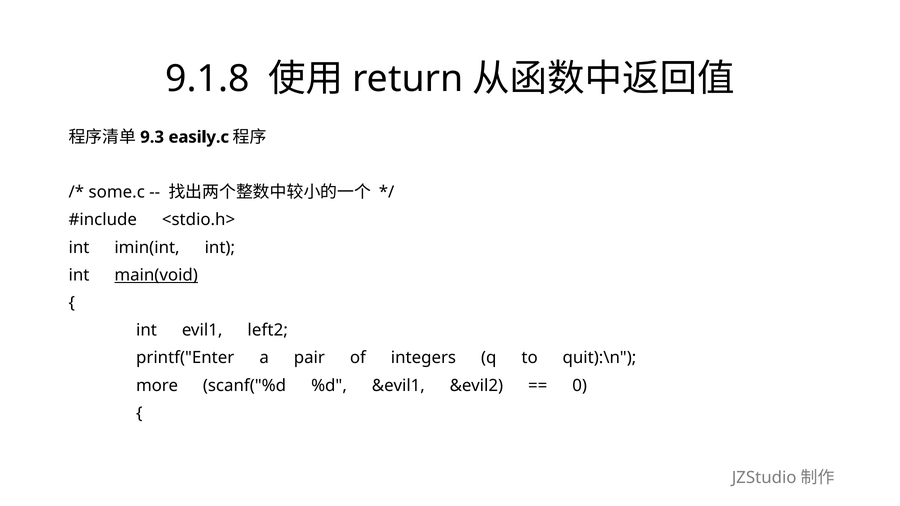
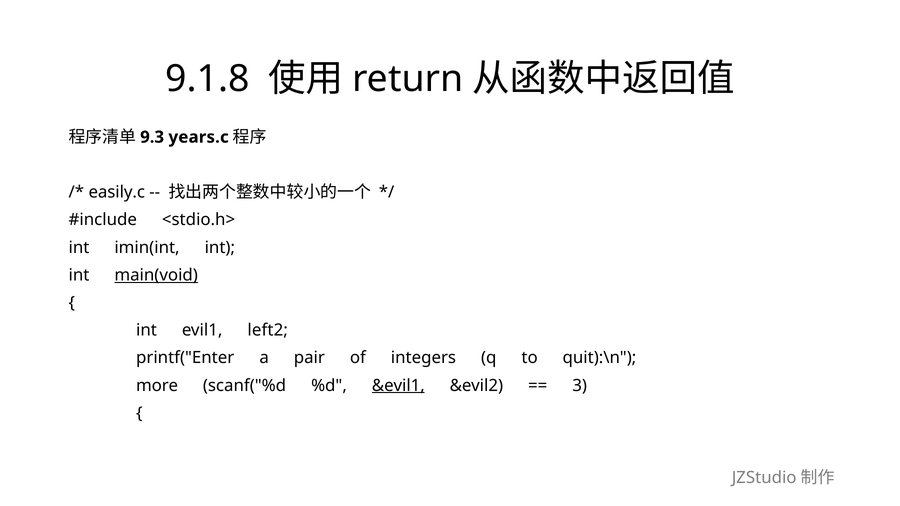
easily.c: easily.c -> years.c (199, 137)
some.c: some.c -> easily.c (117, 192)
&evil1 underline: none -> present (398, 386)
0: 0 -> 3 (580, 386)
